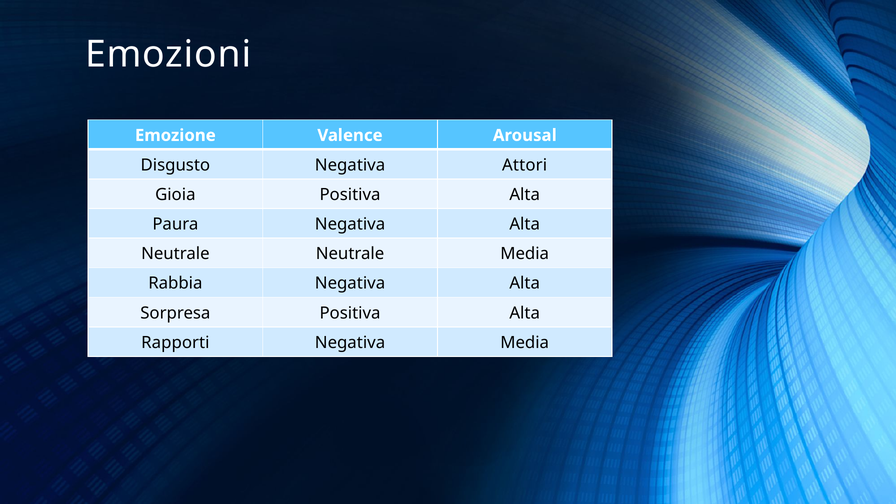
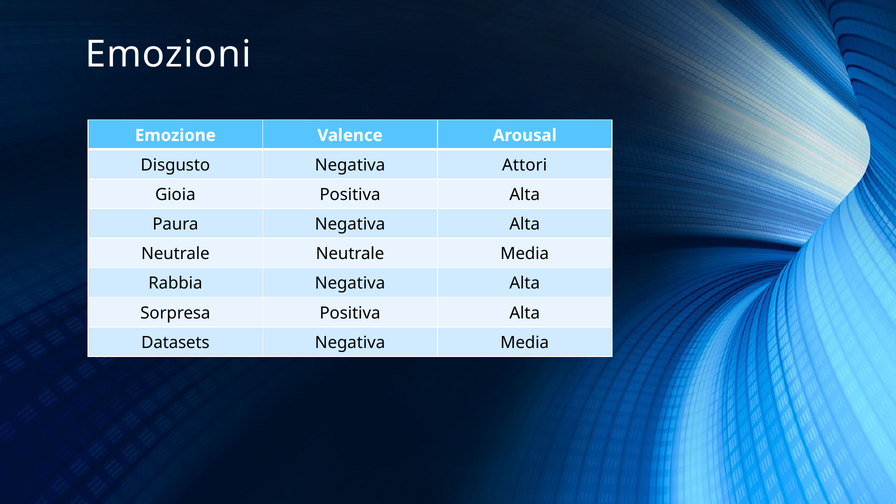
Rapporti: Rapporti -> Datasets (175, 343)
